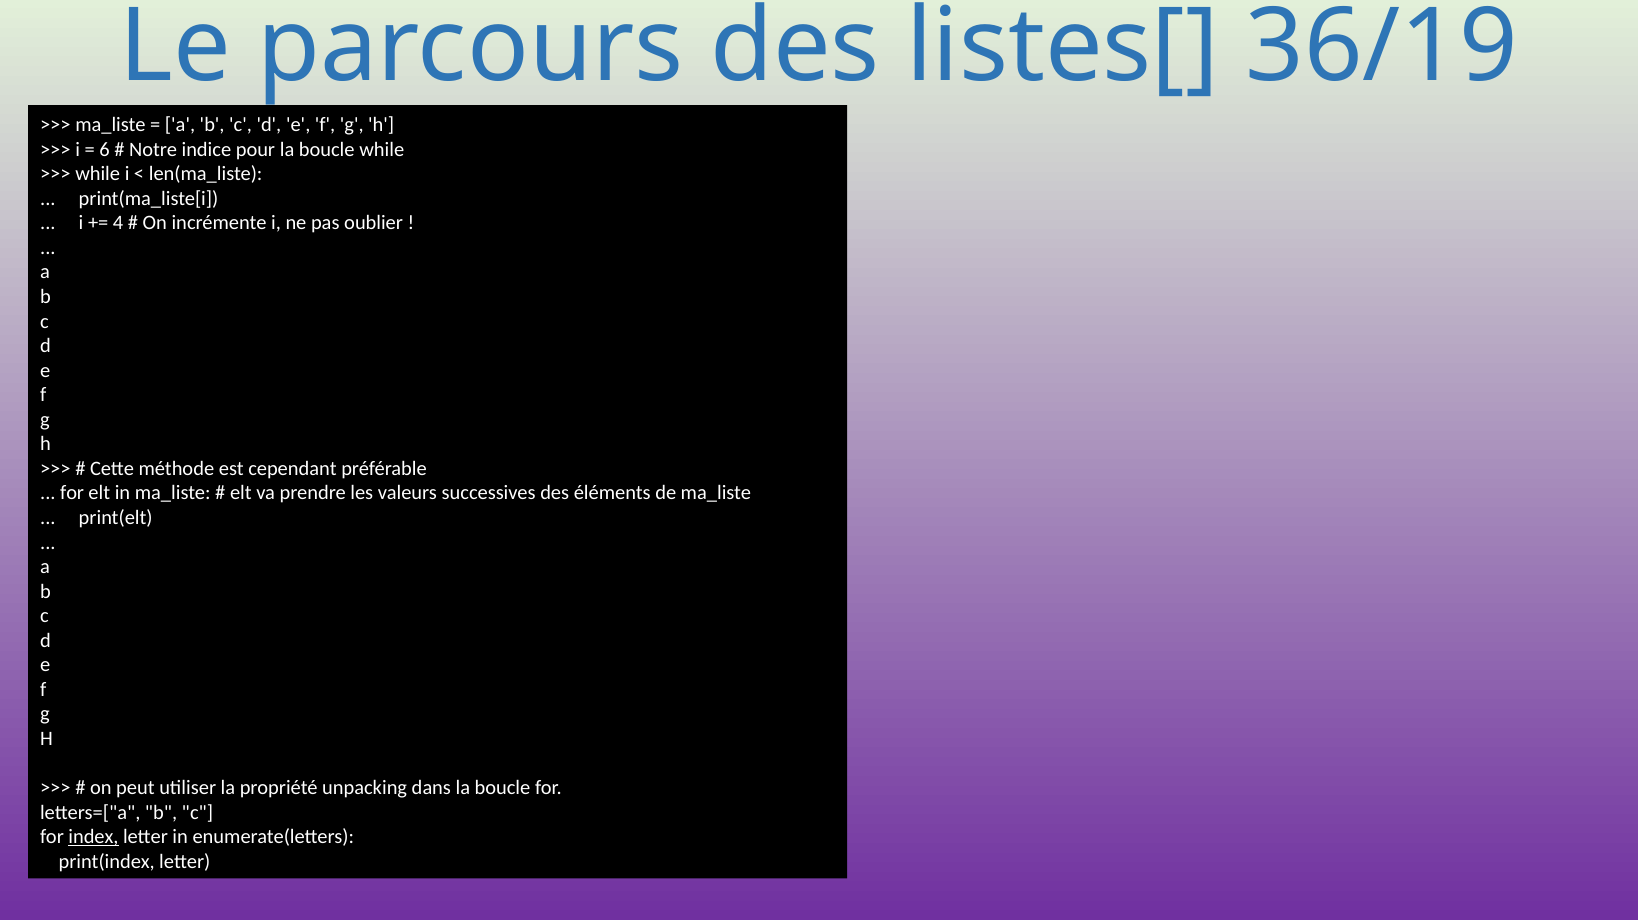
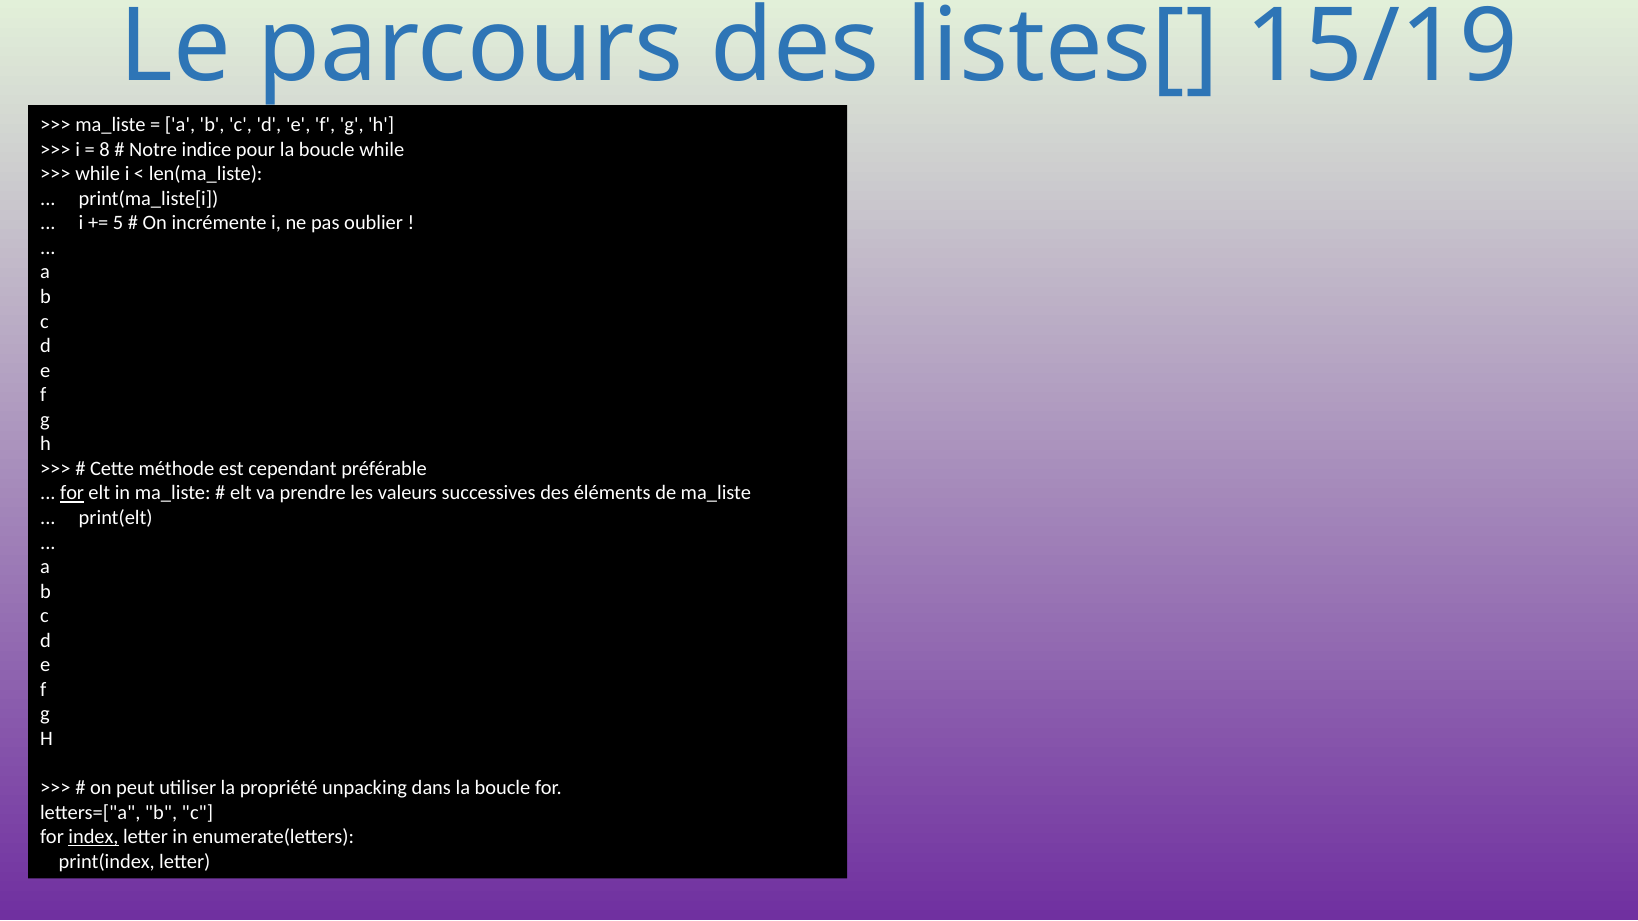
36/19: 36/19 -> 15/19 (1382, 47)
6: 6 -> 8 (104, 149)
4: 4 -> 5 (118, 223)
for underline: none -> present (72, 493)
